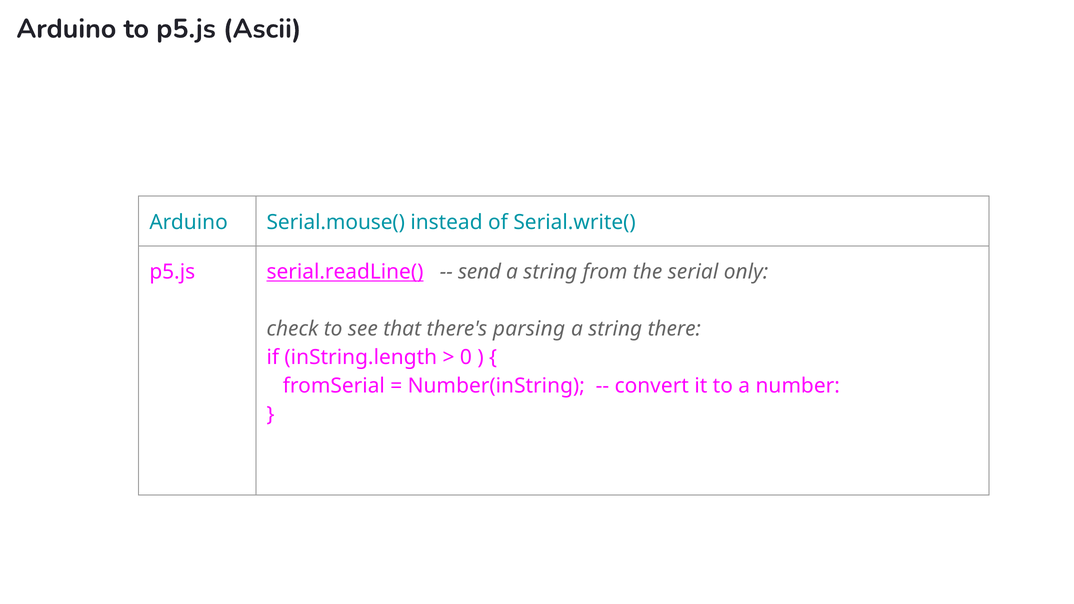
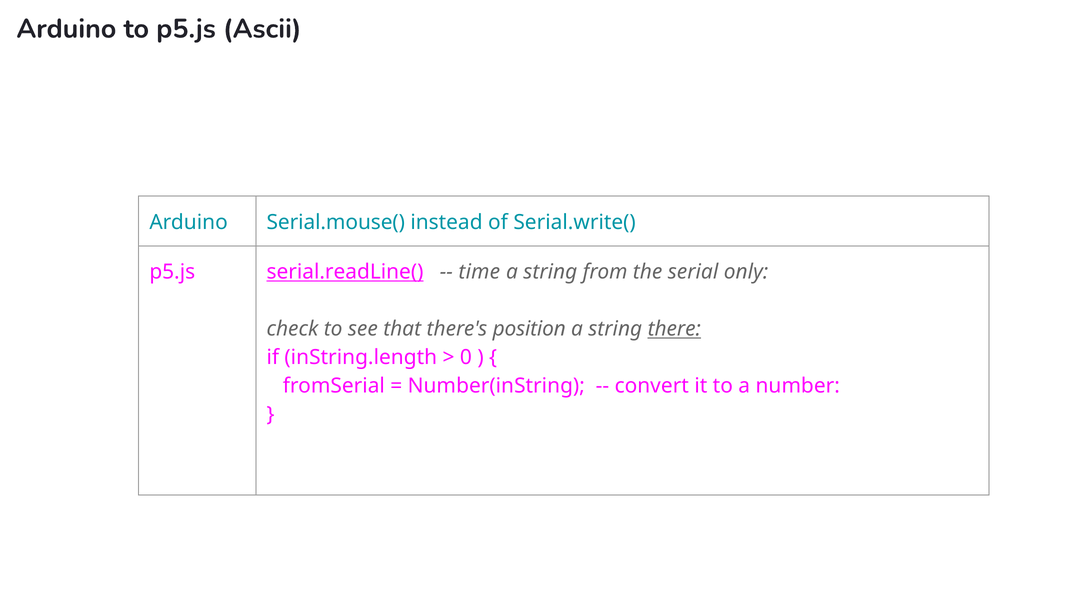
send: send -> time (479, 272)
parsing: parsing -> position (529, 329)
there underline: none -> present (674, 329)
